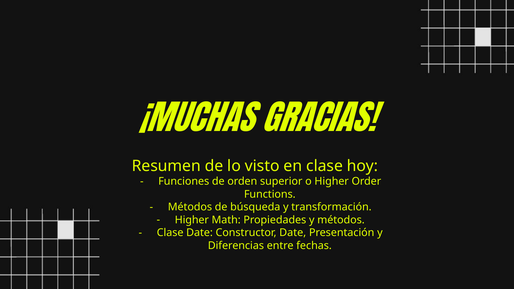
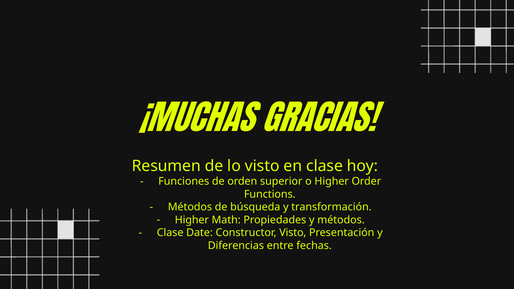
Constructor Date: Date -> Visto (293, 233)
